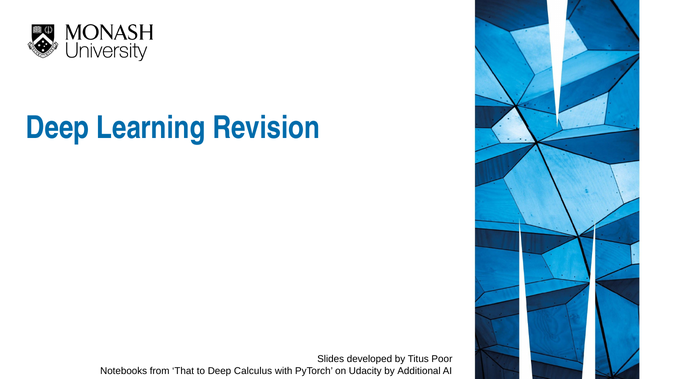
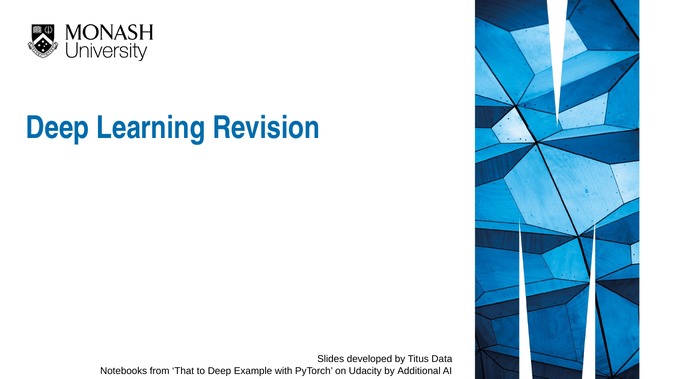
Poor: Poor -> Data (442, 359)
Calculus: Calculus -> Example (253, 371)
